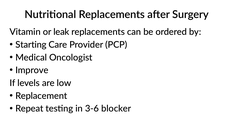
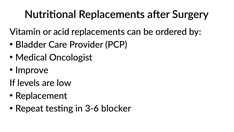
leak: leak -> acid (61, 32)
Starting: Starting -> Bladder (31, 45)
